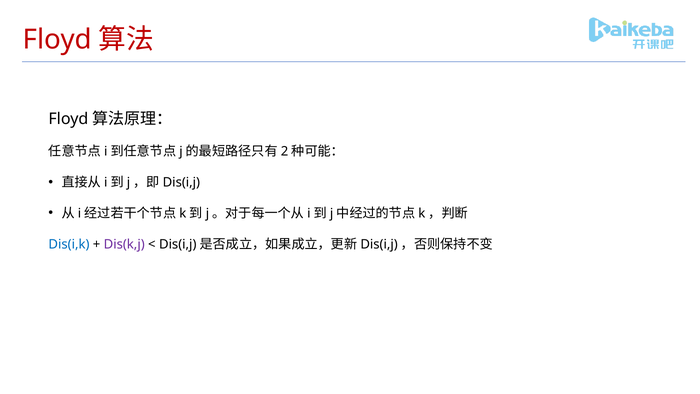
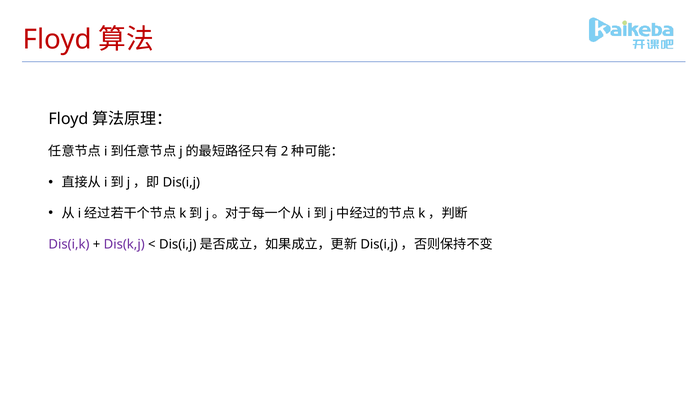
Dis(i,k colour: blue -> purple (69, 244)
